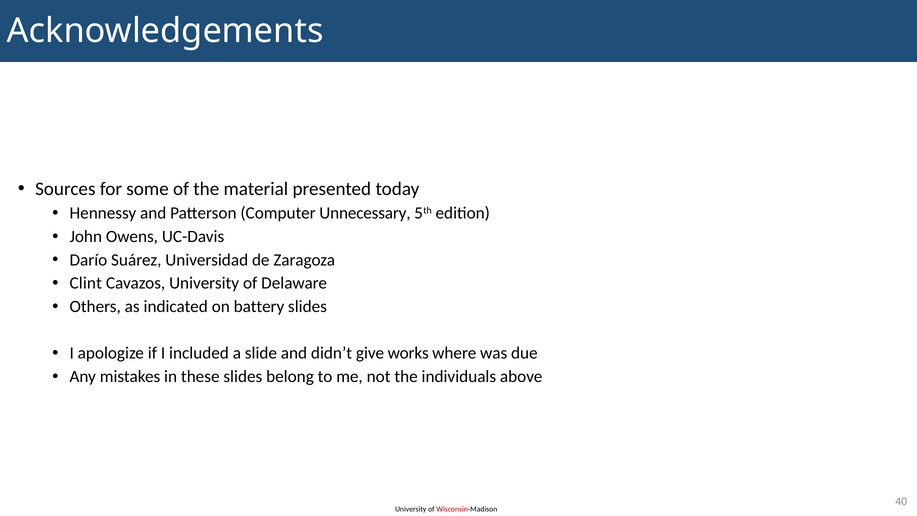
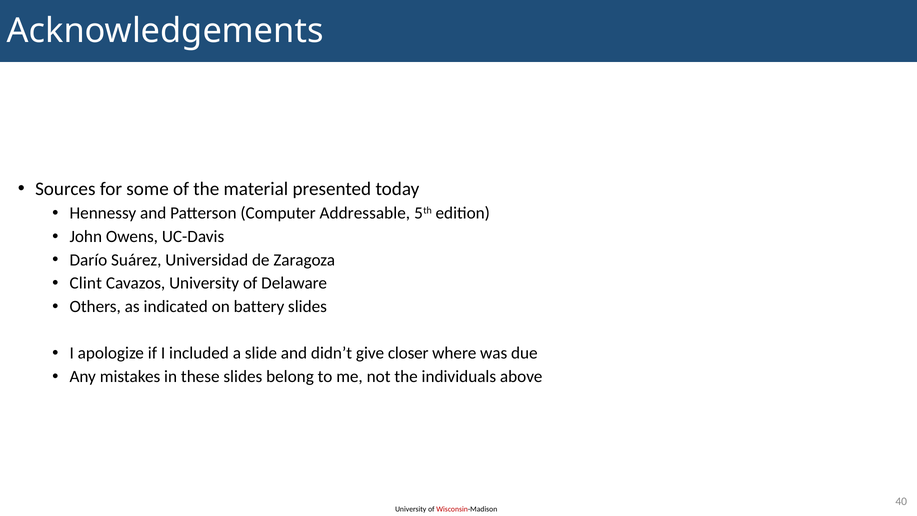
Unnecessary: Unnecessary -> Addressable (365, 213)
works: works -> closer (408, 353)
